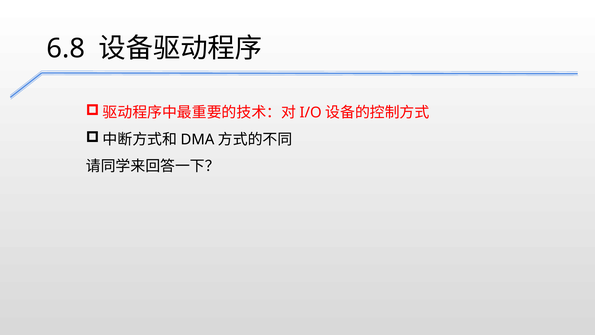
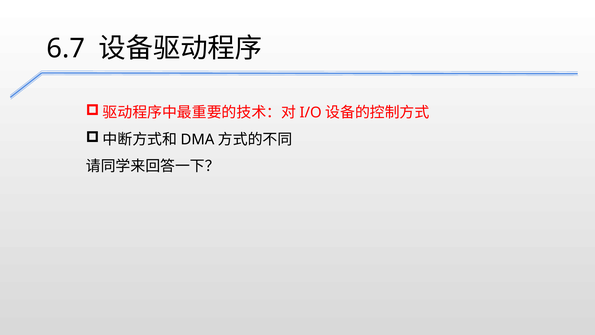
6.8: 6.8 -> 6.7 (66, 48)
